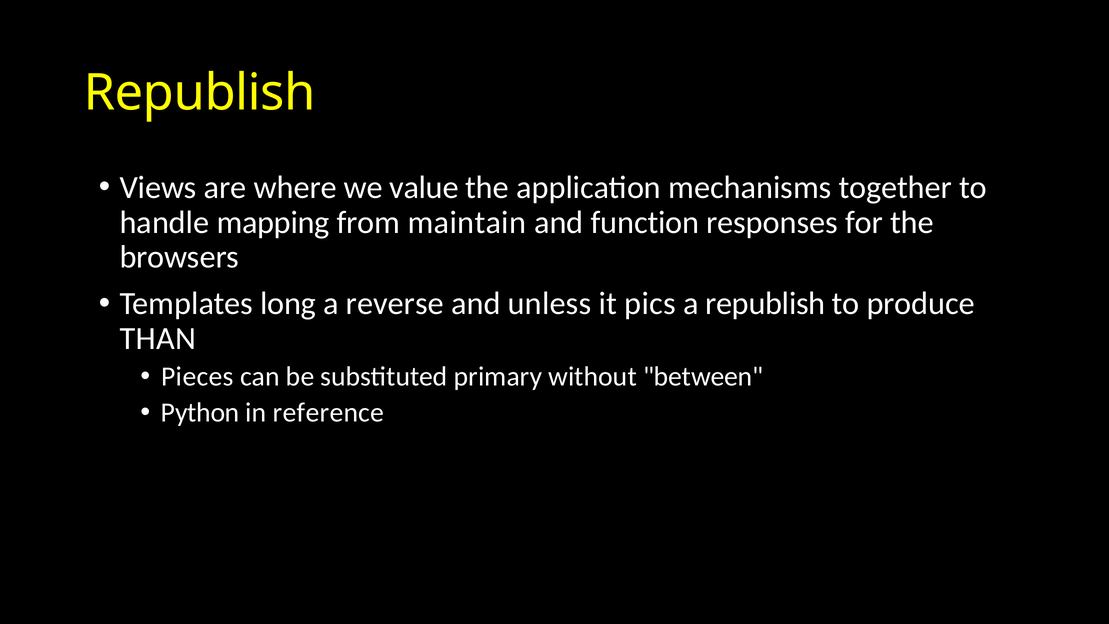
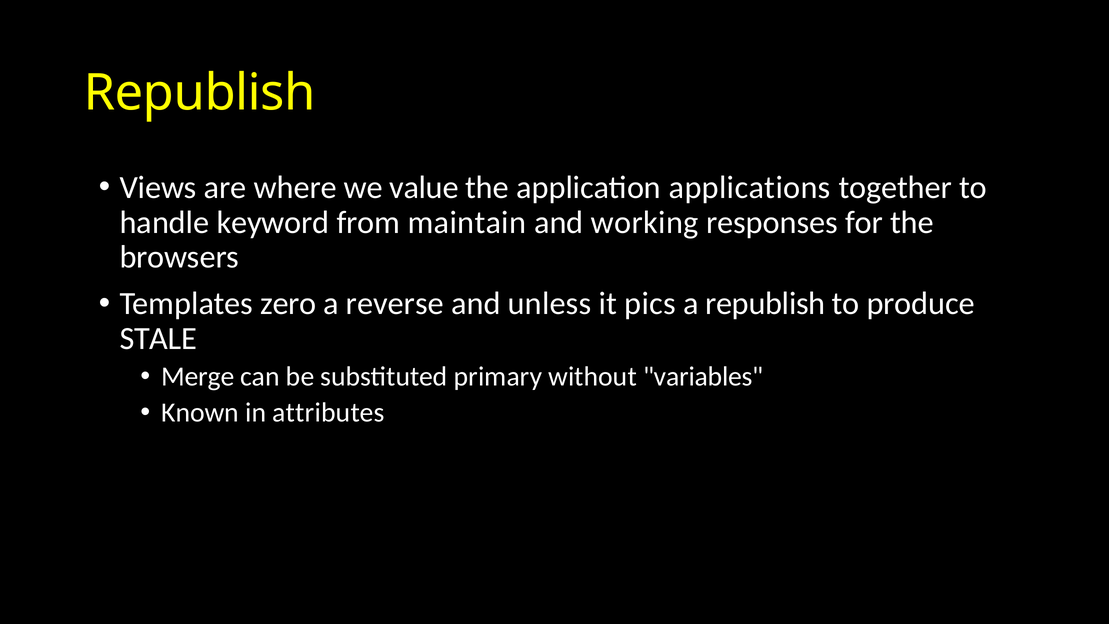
mechanisms: mechanisms -> applications (750, 187)
mapping: mapping -> keyword (273, 222)
function: function -> working (645, 222)
long: long -> zero (288, 304)
THAN: THAN -> STALE (158, 338)
Pieces: Pieces -> Merge (198, 377)
between: between -> variables (703, 377)
Python: Python -> Known (200, 412)
reference: reference -> attributes (329, 412)
